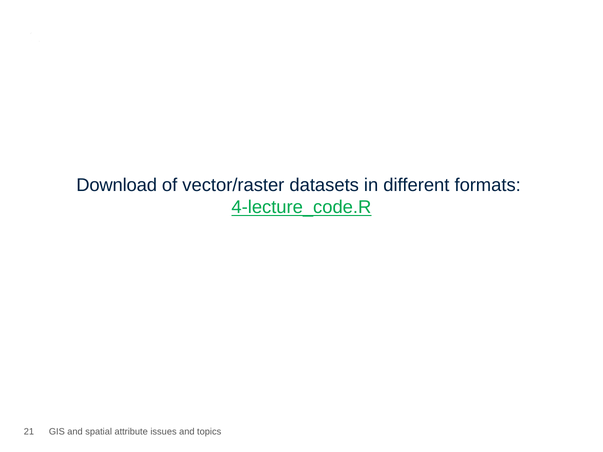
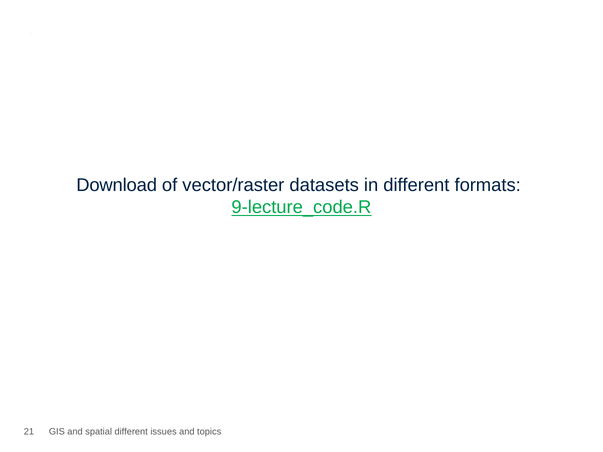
4-lecture_code.R: 4-lecture_code.R -> 9-lecture_code.R (301, 207)
spatial attribute: attribute -> different (131, 432)
